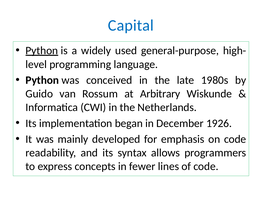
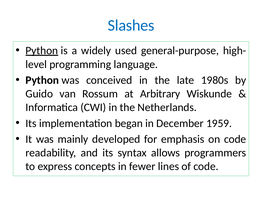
Capital: Capital -> Slashes (131, 25)
1926: 1926 -> 1959 (219, 123)
